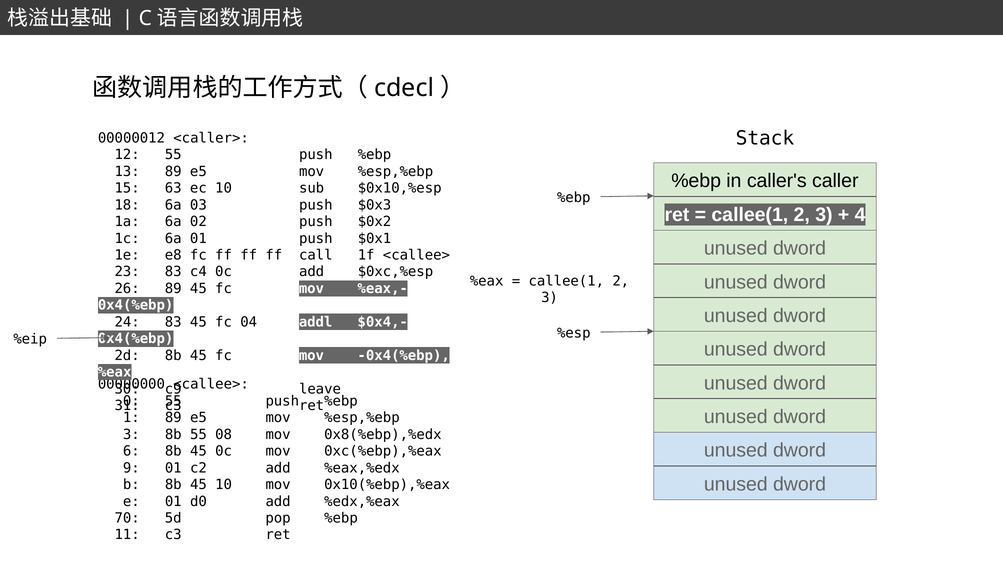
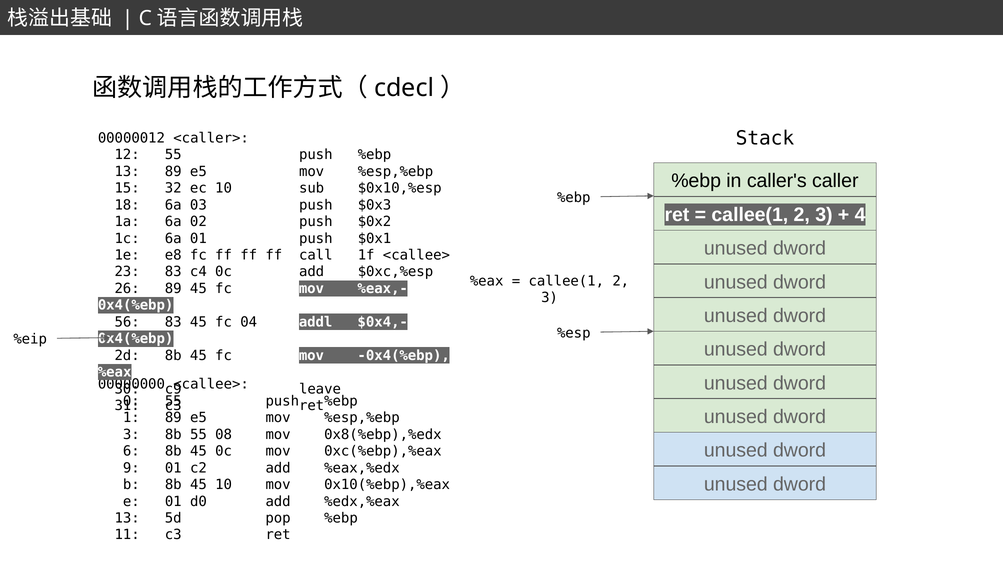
63: 63 -> 32 (173, 188)
24: 24 -> 56 (127, 322)
70: 70 -> 13 (127, 518)
